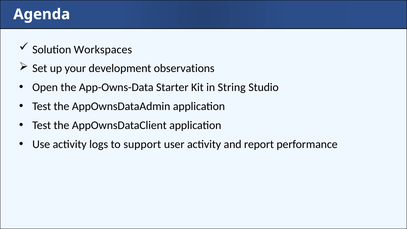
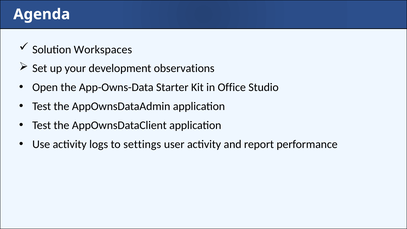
String: String -> Office (232, 87)
support: support -> settings (142, 144)
